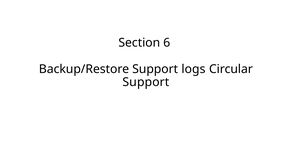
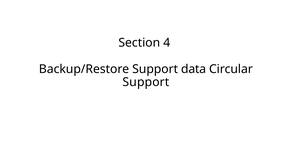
6: 6 -> 4 (167, 43)
logs: logs -> data (194, 69)
